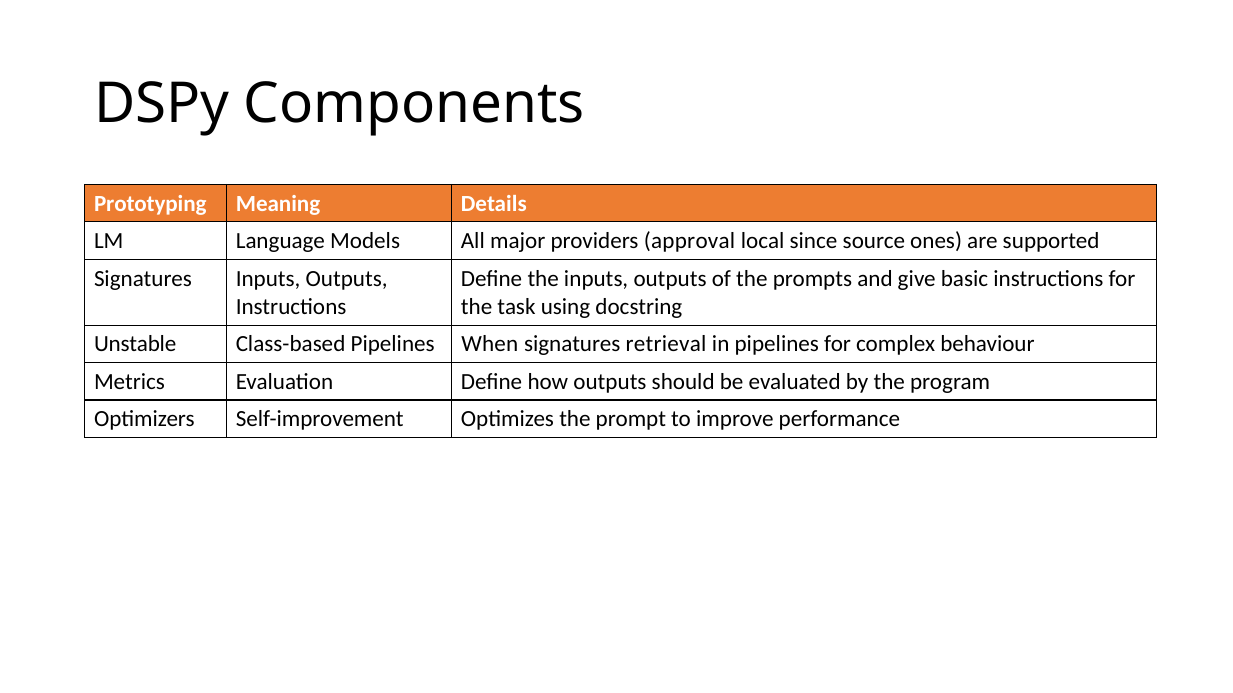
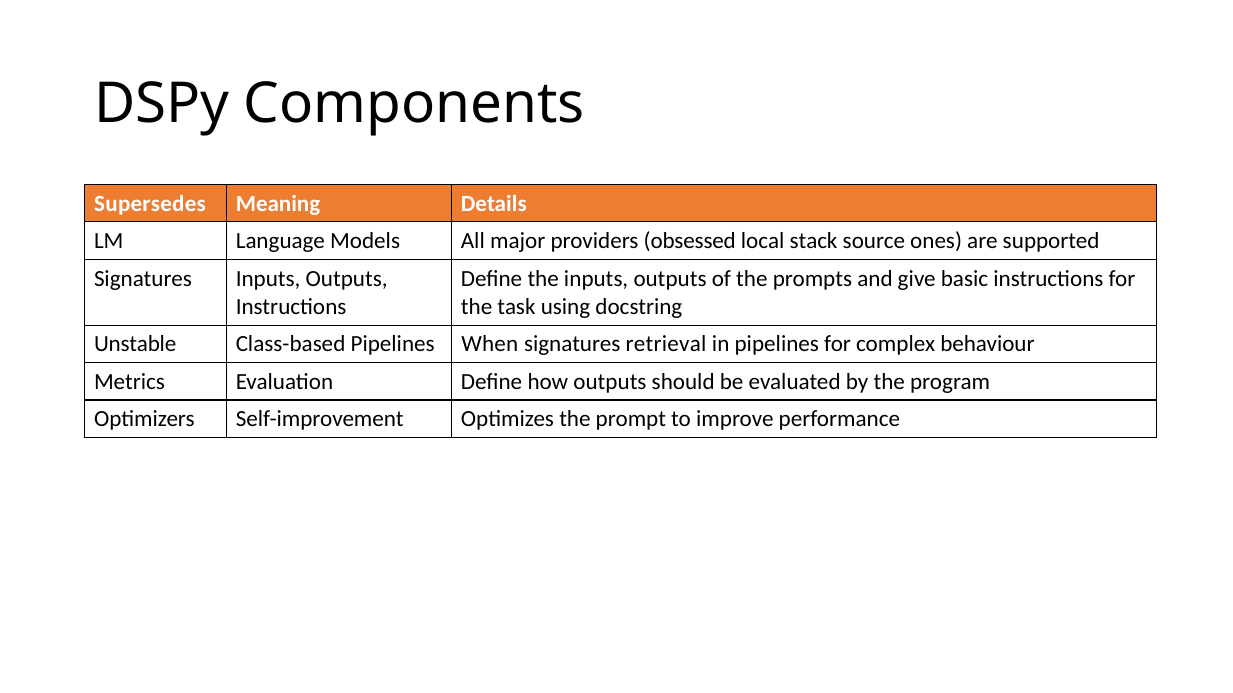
Prototyping: Prototyping -> Supersedes (150, 204)
approval: approval -> obsessed (690, 241)
since: since -> stack (814, 241)
